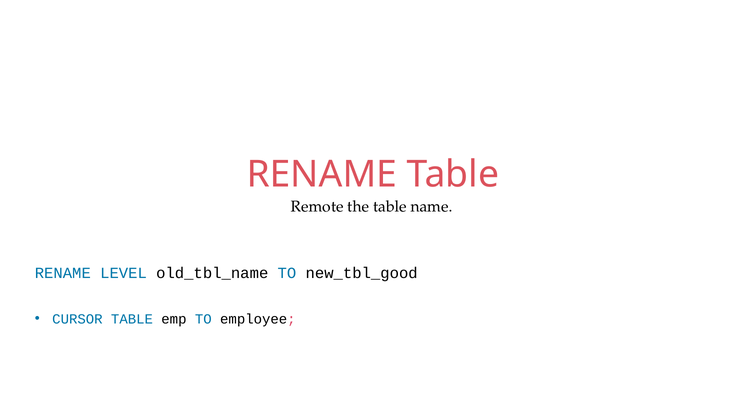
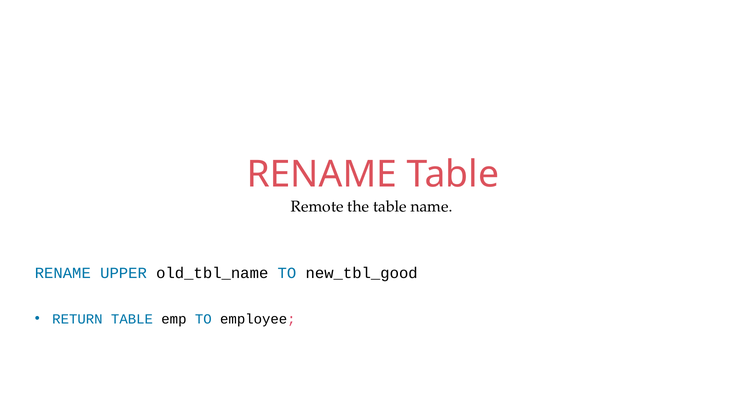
LEVEL: LEVEL -> UPPER (124, 274)
CURSOR: CURSOR -> RETURN (77, 319)
